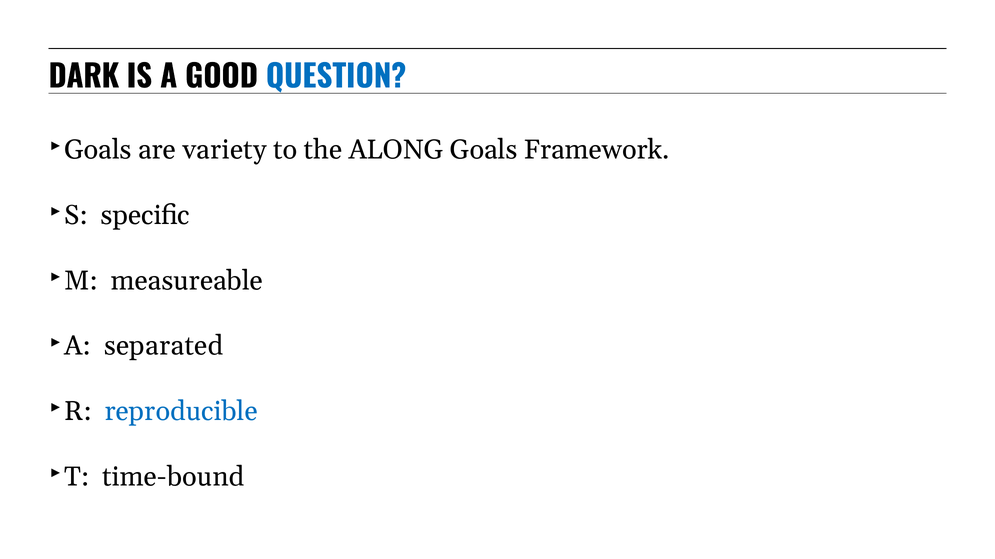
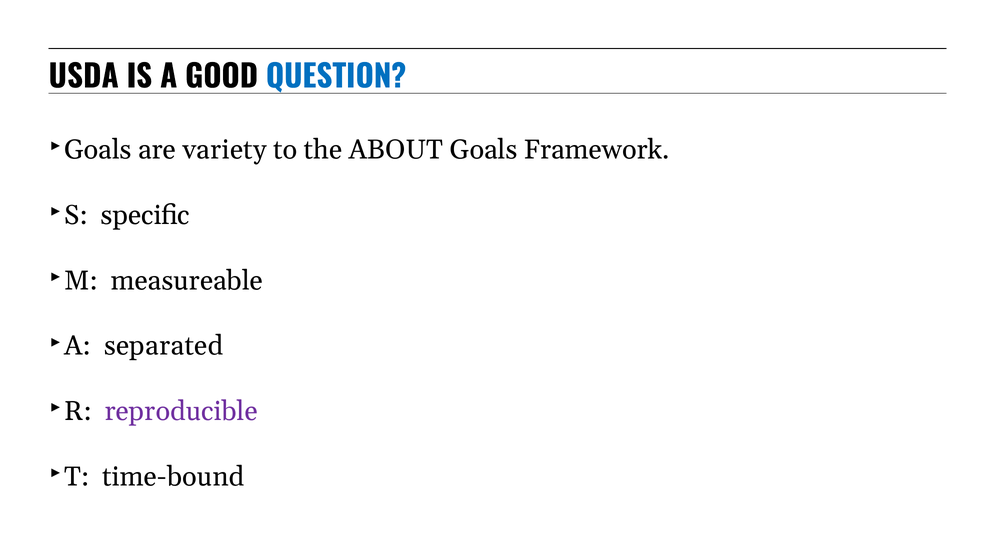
DARK: DARK -> USDA (84, 77)
ALONG: ALONG -> ABOUT (396, 150)
reproducible colour: blue -> purple (181, 411)
